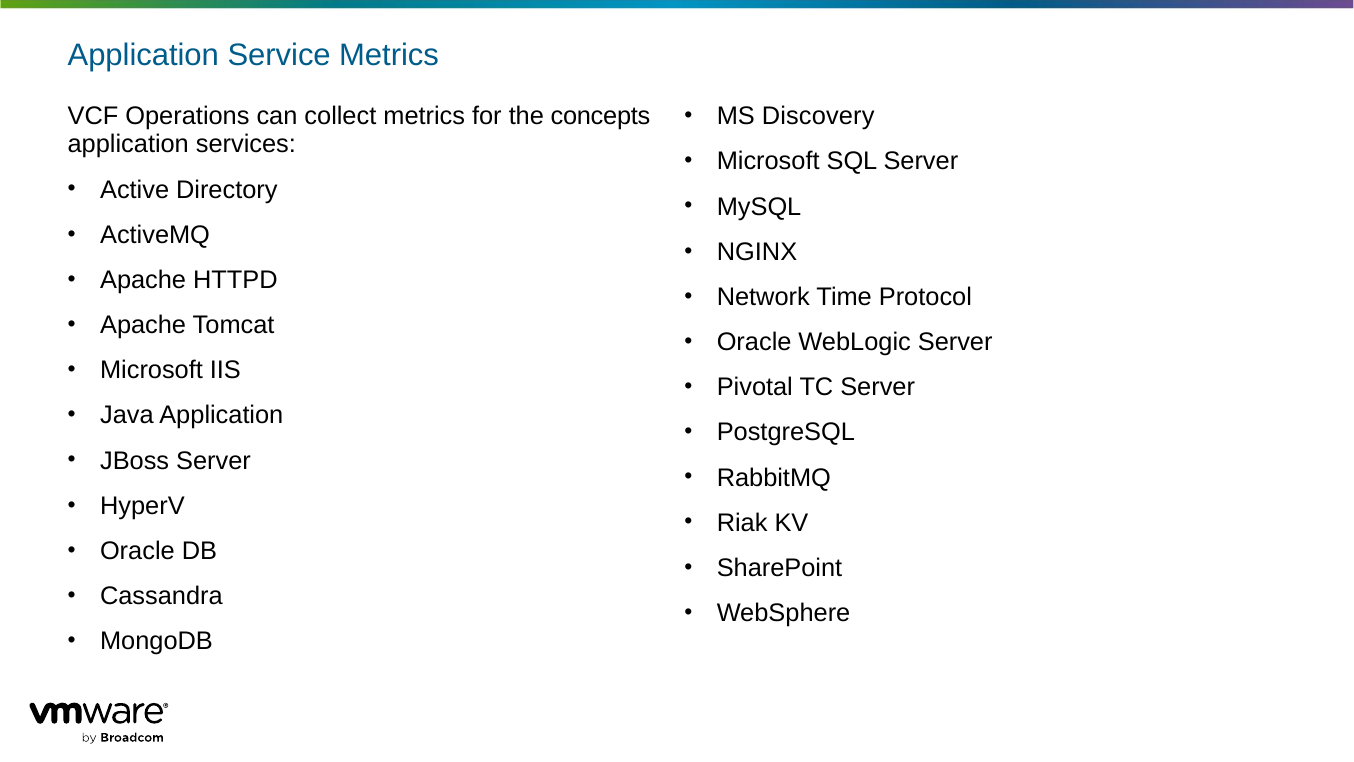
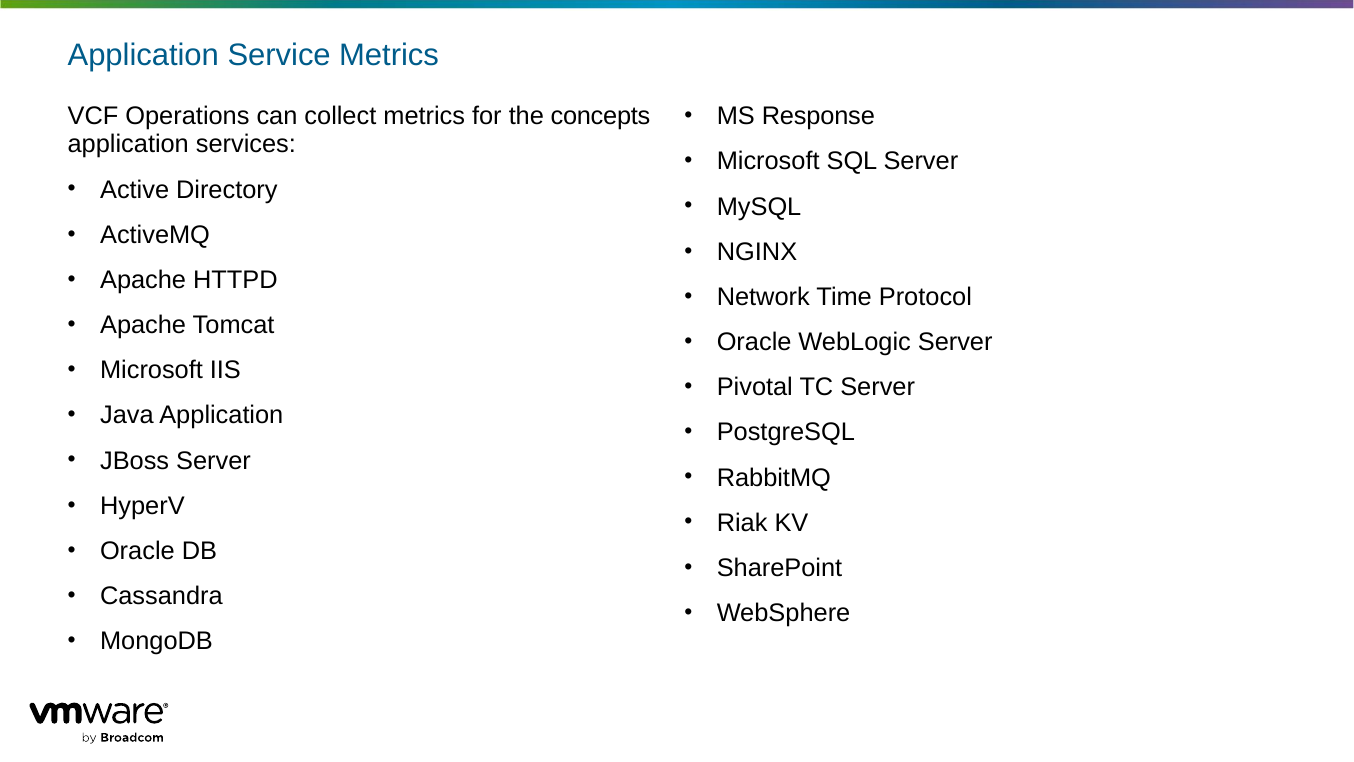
Discovery: Discovery -> Response (818, 116)
